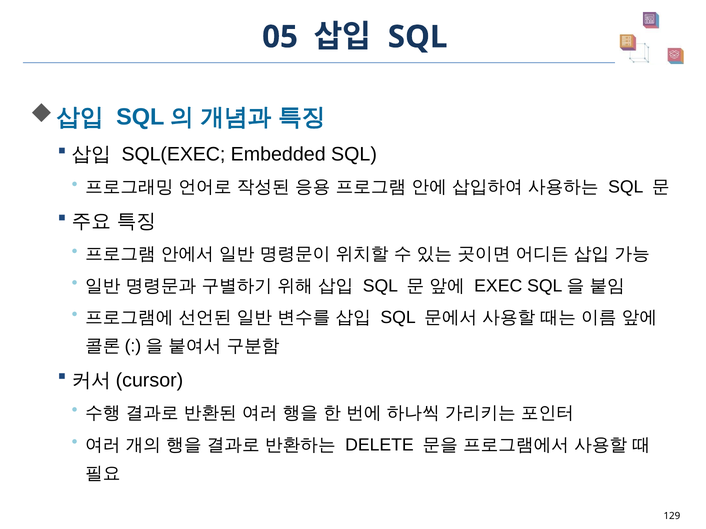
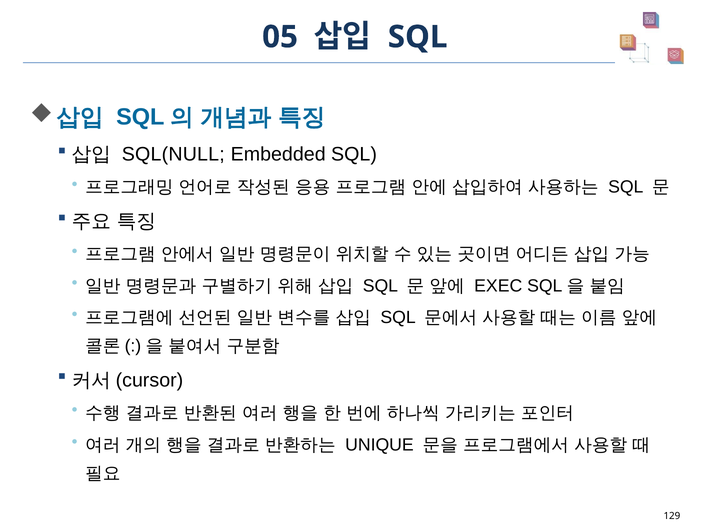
SQL(EXEC: SQL(EXEC -> SQL(NULL (173, 155)
DELETE: DELETE -> UNIQUE (379, 445)
